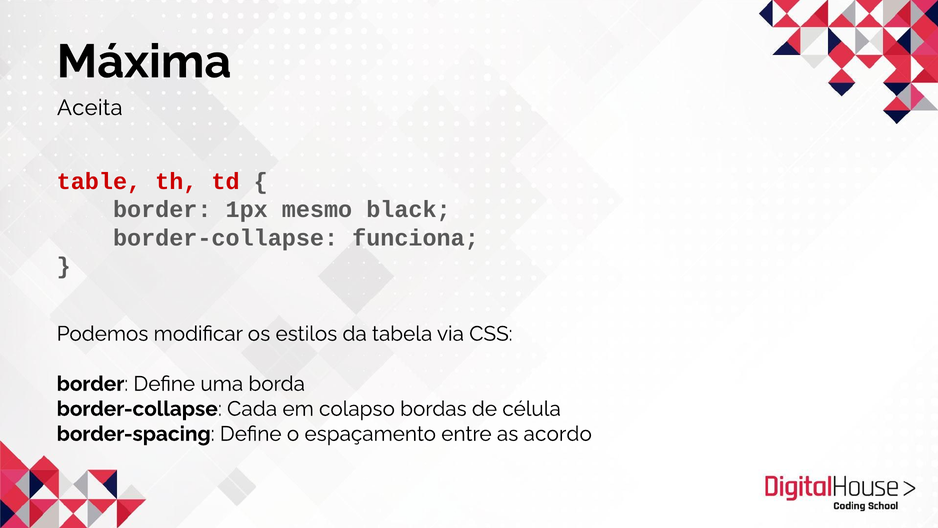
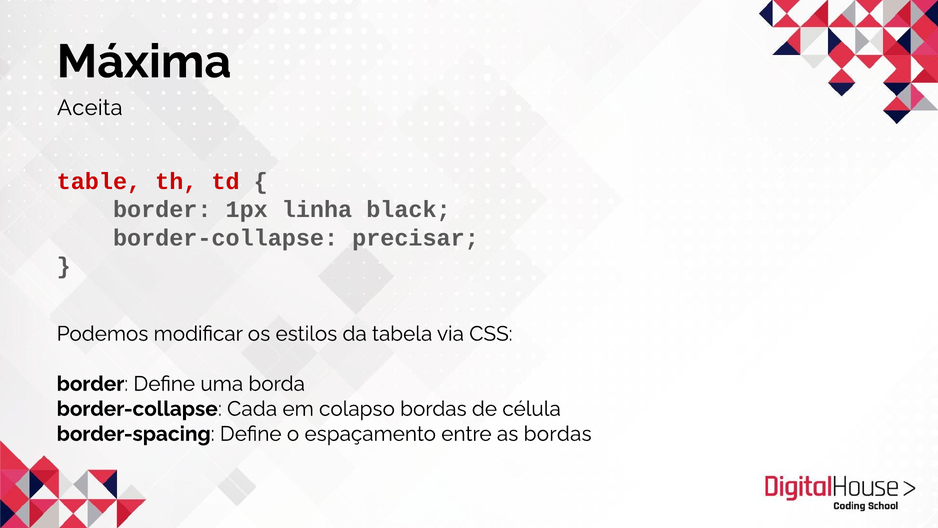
mesmo: mesmo -> linha (317, 209)
funciona: funciona -> precisar (416, 238)
as acordo: acordo -> bordas (558, 434)
